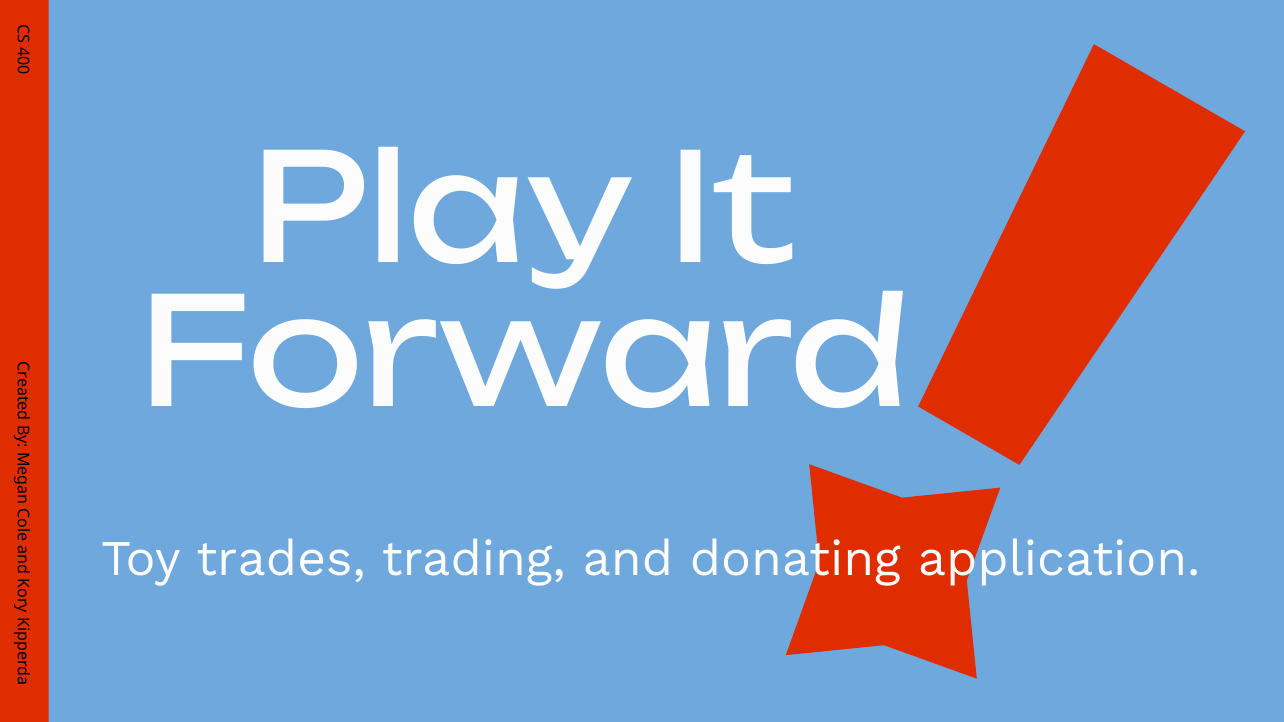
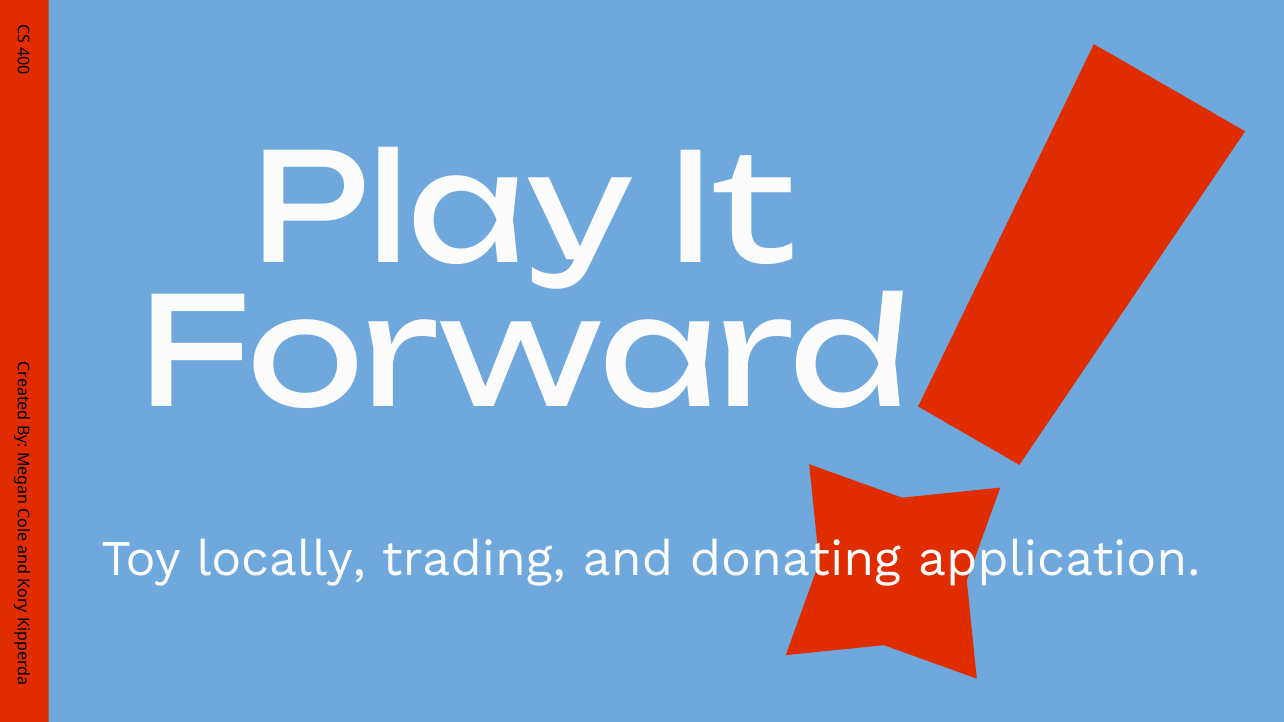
trades: trades -> locally (281, 560)
